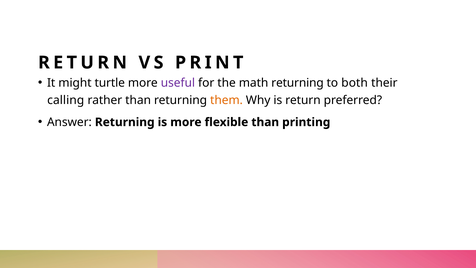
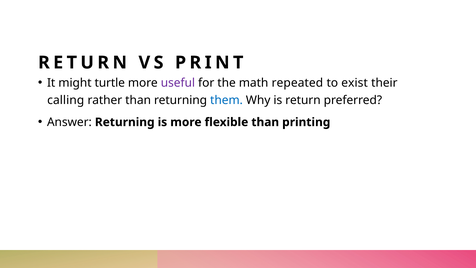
math returning: returning -> repeated (297, 83)
both: both -> exist (355, 83)
them colour: orange -> blue (226, 100)
